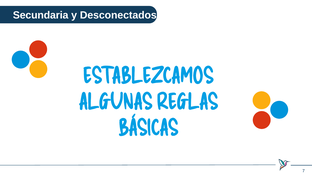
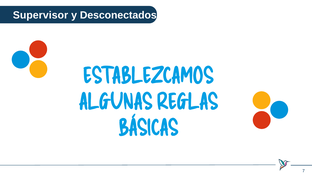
Secundaria: Secundaria -> Supervisor (41, 15)
